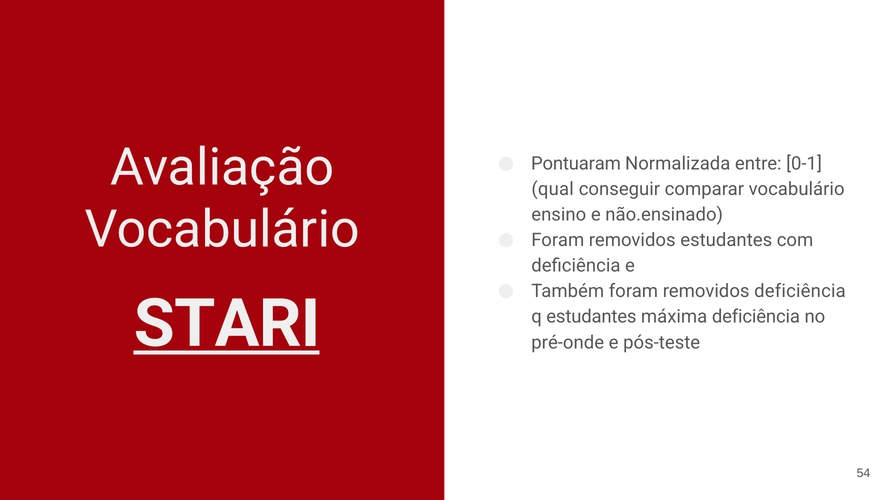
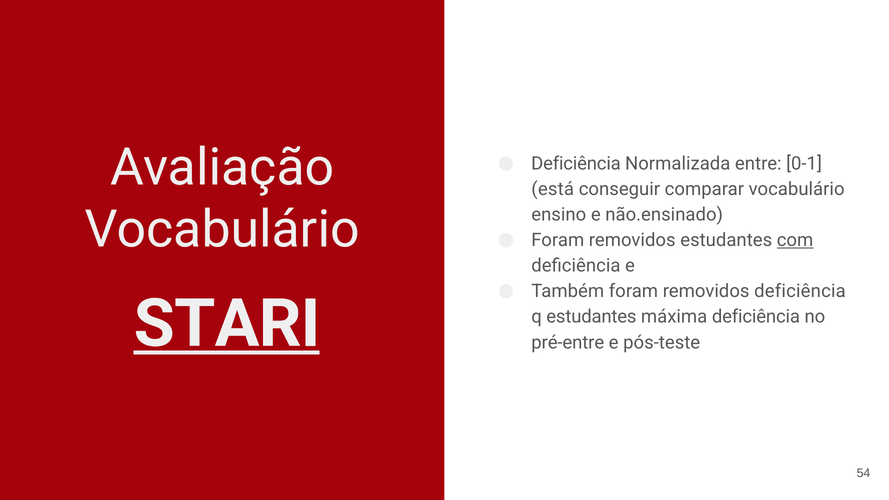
Pontuaram: Pontuaram -> Deficiência (576, 163)
qual: qual -> está (553, 189)
com underline: none -> present (795, 240)
pré-onde: pré-onde -> pré-entre (568, 342)
